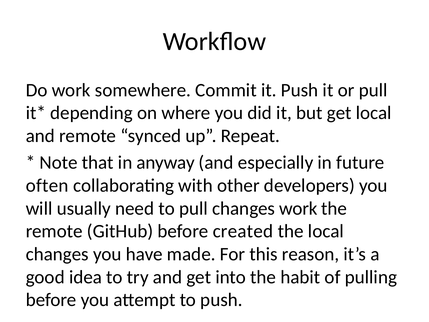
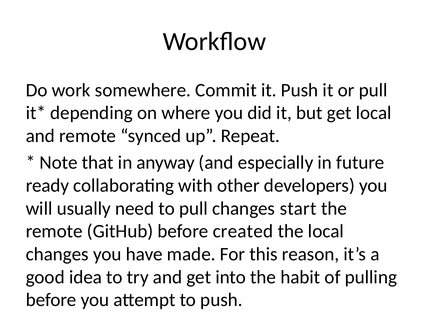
often: often -> ready (47, 185)
changes work: work -> start (298, 208)
